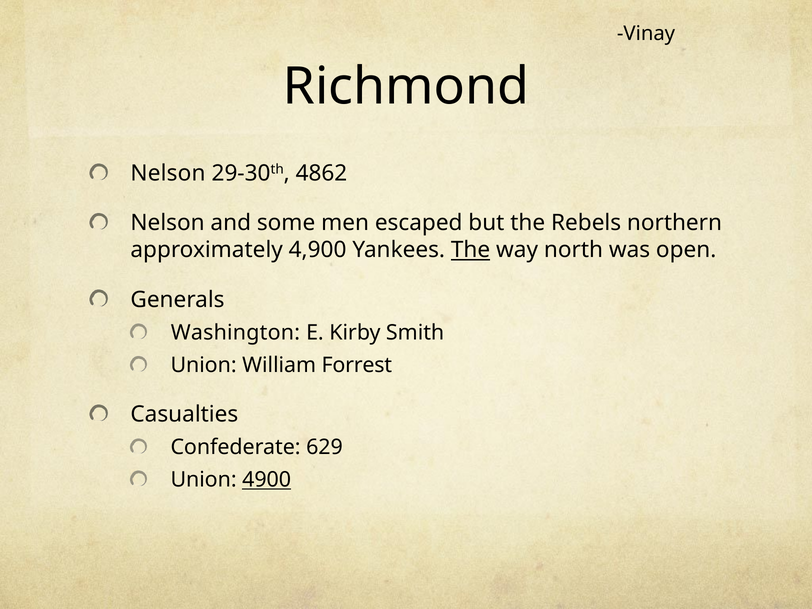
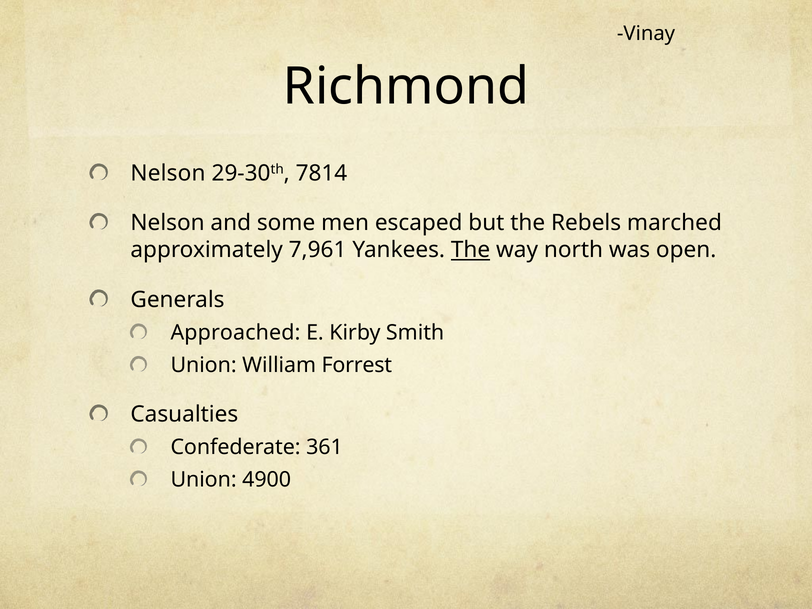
4862: 4862 -> 7814 (321, 173)
northern: northern -> marched (674, 223)
4,900: 4,900 -> 7,961 (318, 250)
Washington: Washington -> Approached (235, 333)
629: 629 -> 361 (324, 447)
4900 underline: present -> none (267, 480)
